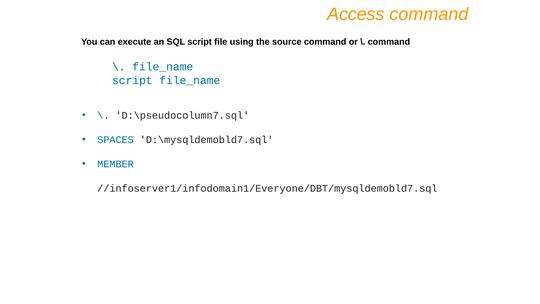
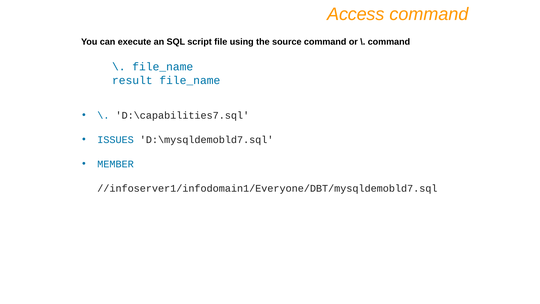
script: script -> result (132, 80)
D:\pseudocolumn7.sql: D:\pseudocolumn7.sql -> D:\capabilities7.sql (182, 115)
SPACES: SPACES -> ISSUES (116, 140)
